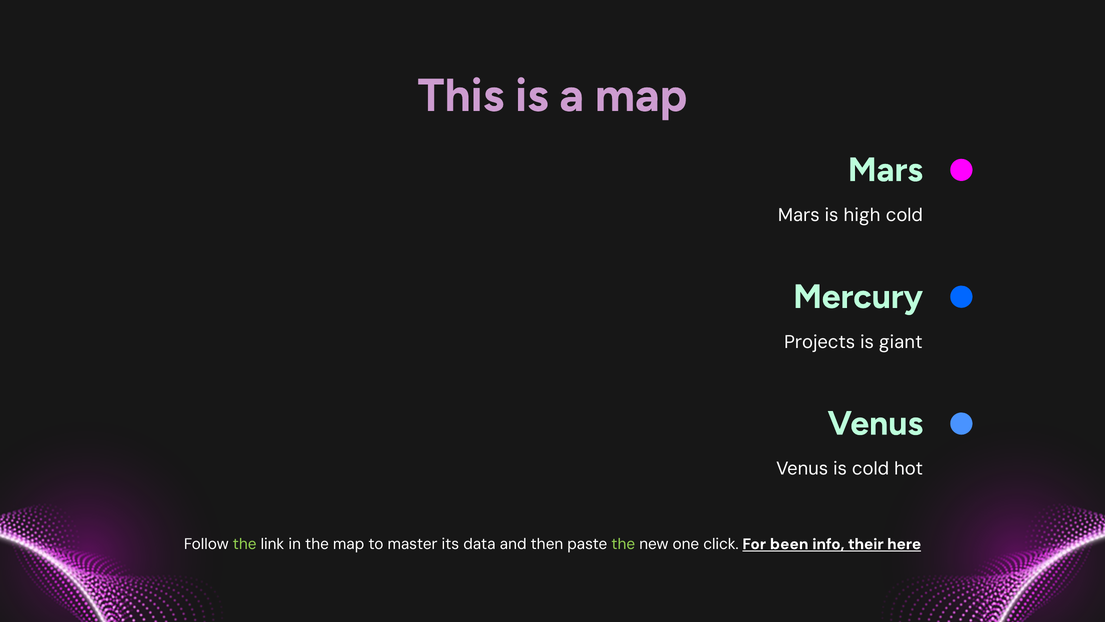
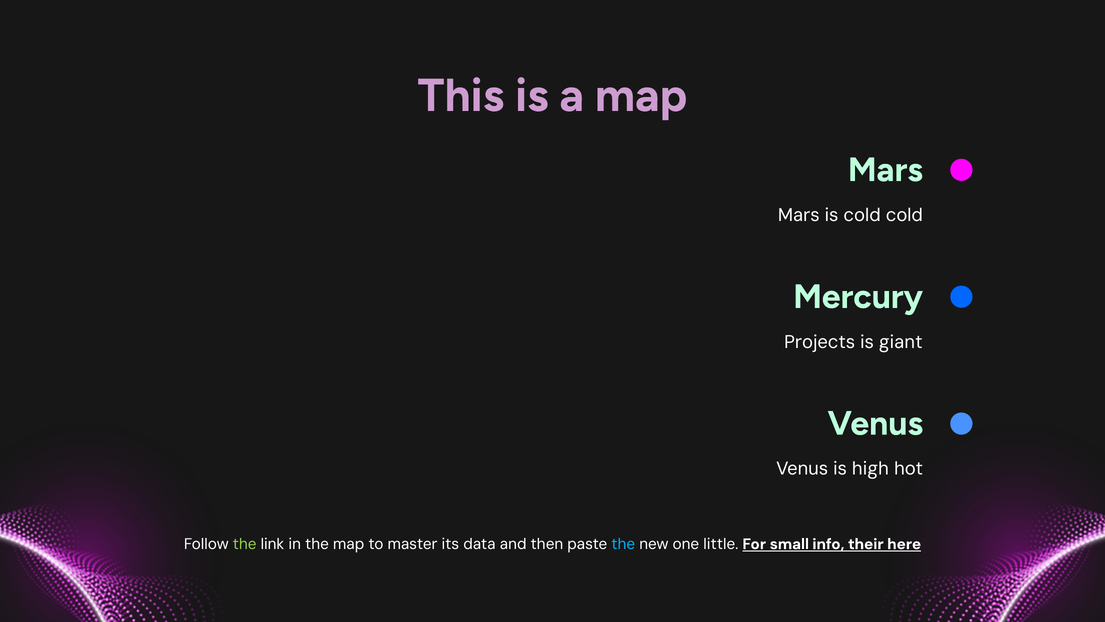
is high: high -> cold (862, 215)
is cold: cold -> high (870, 469)
the colour: light green -> light blue (623, 544)
click: click -> little (721, 544)
been: been -> small (789, 544)
